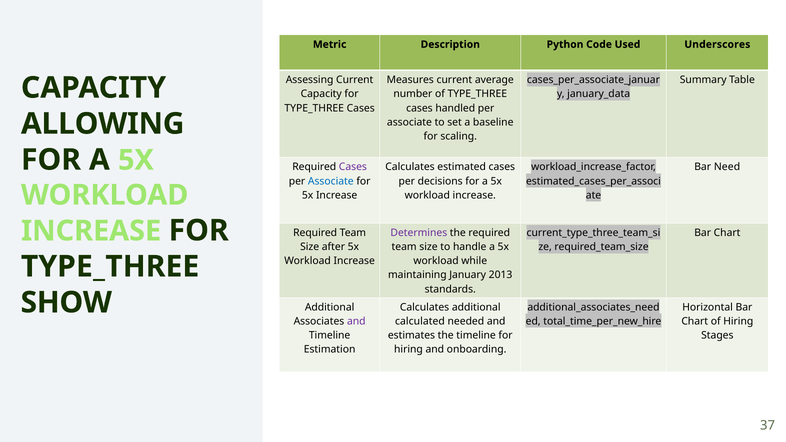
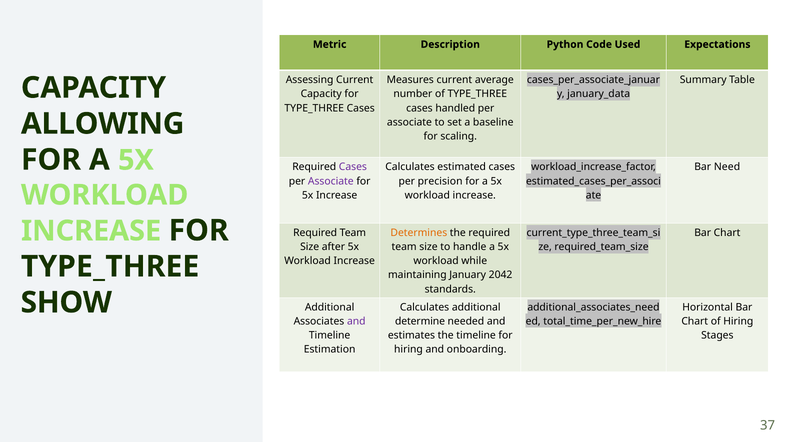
Underscores: Underscores -> Expectations (717, 44)
Associate colour: blue -> purple (331, 181)
decisions: decisions -> precision (440, 181)
Determines colour: purple -> orange (419, 233)
2013: 2013 -> 2042 (501, 275)
calculated: calculated -> determine (420, 321)
